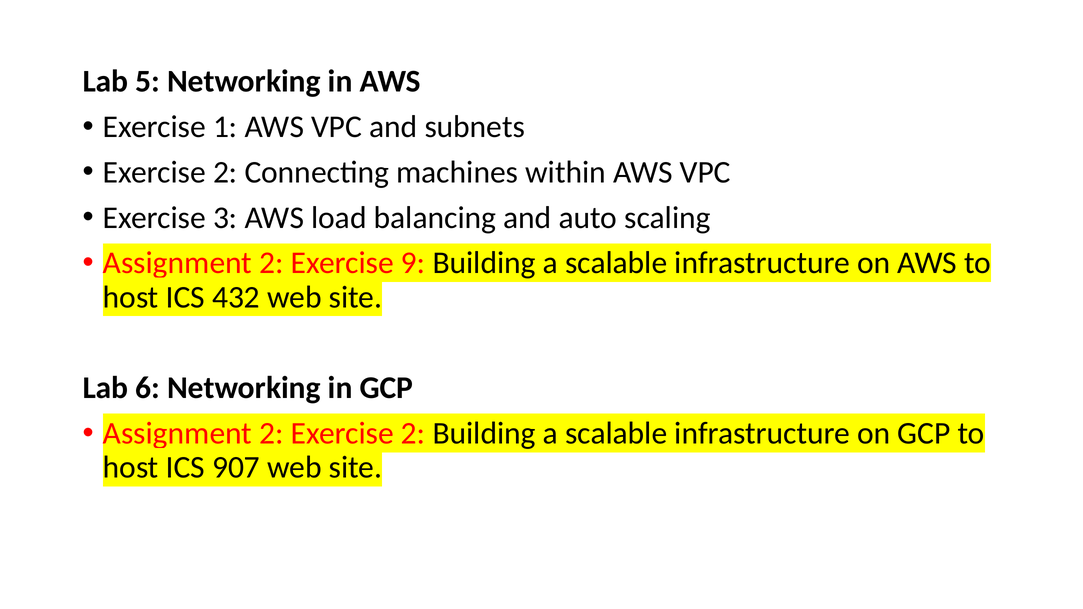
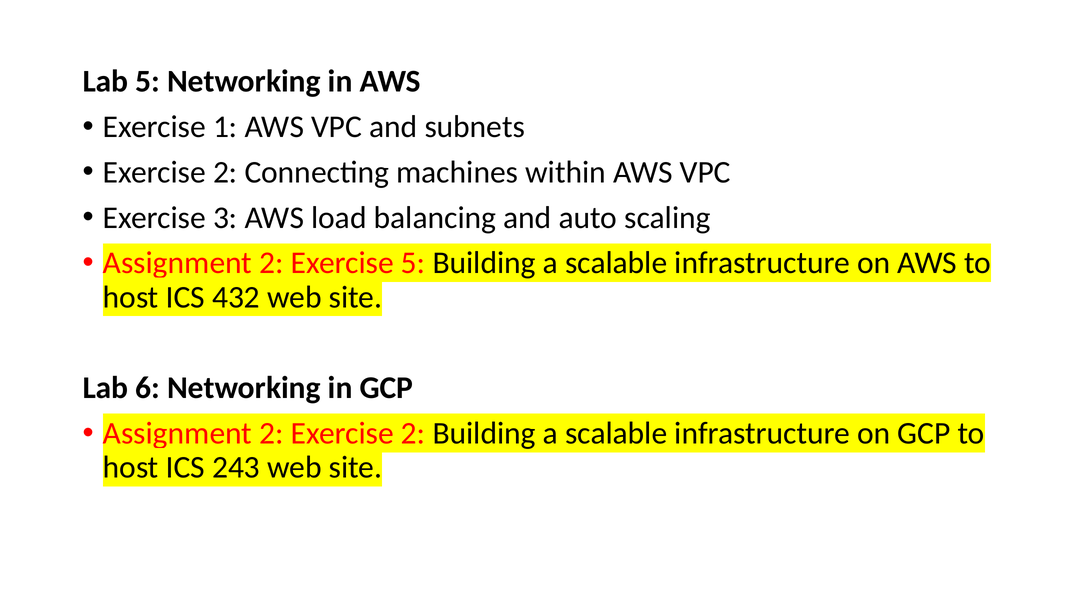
9: 9 -> 5 (413, 263)
907: 907 -> 243 (236, 468)
